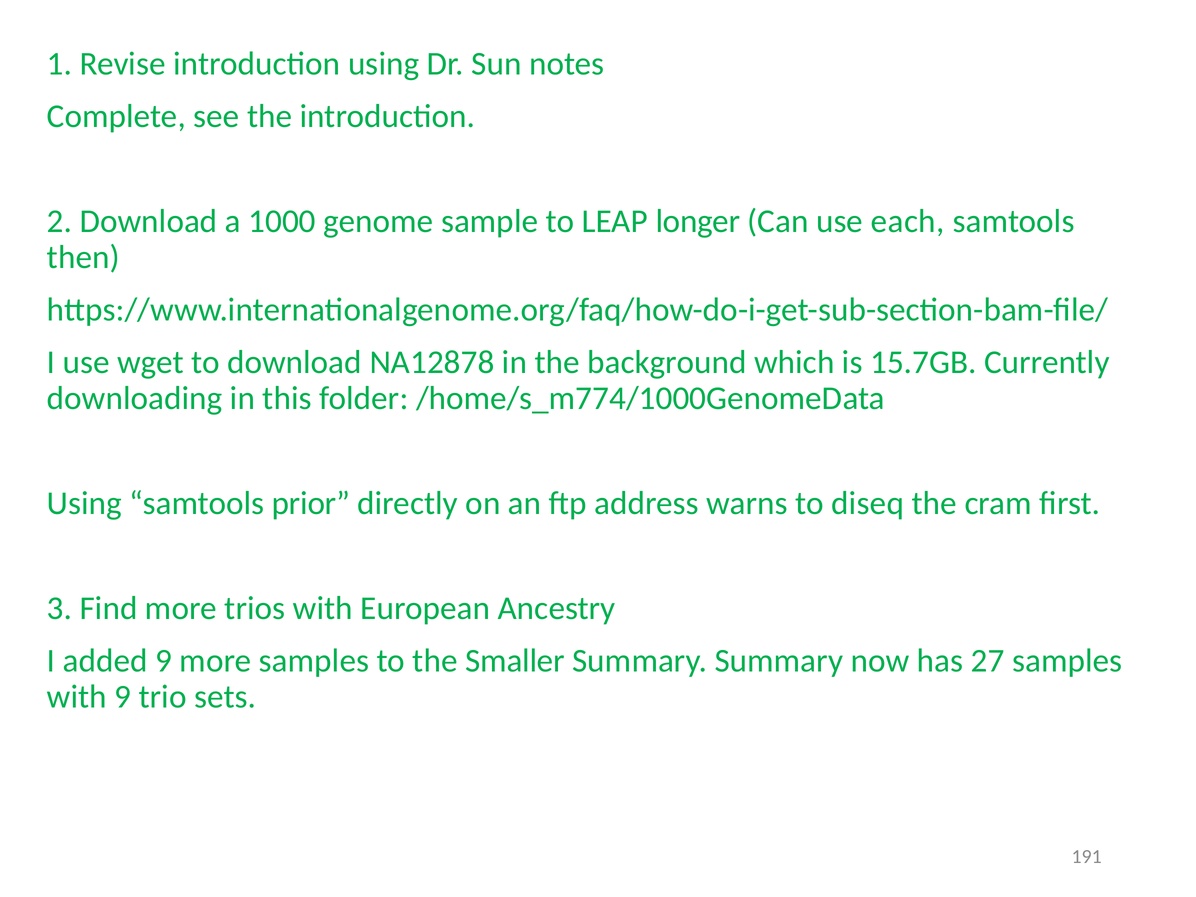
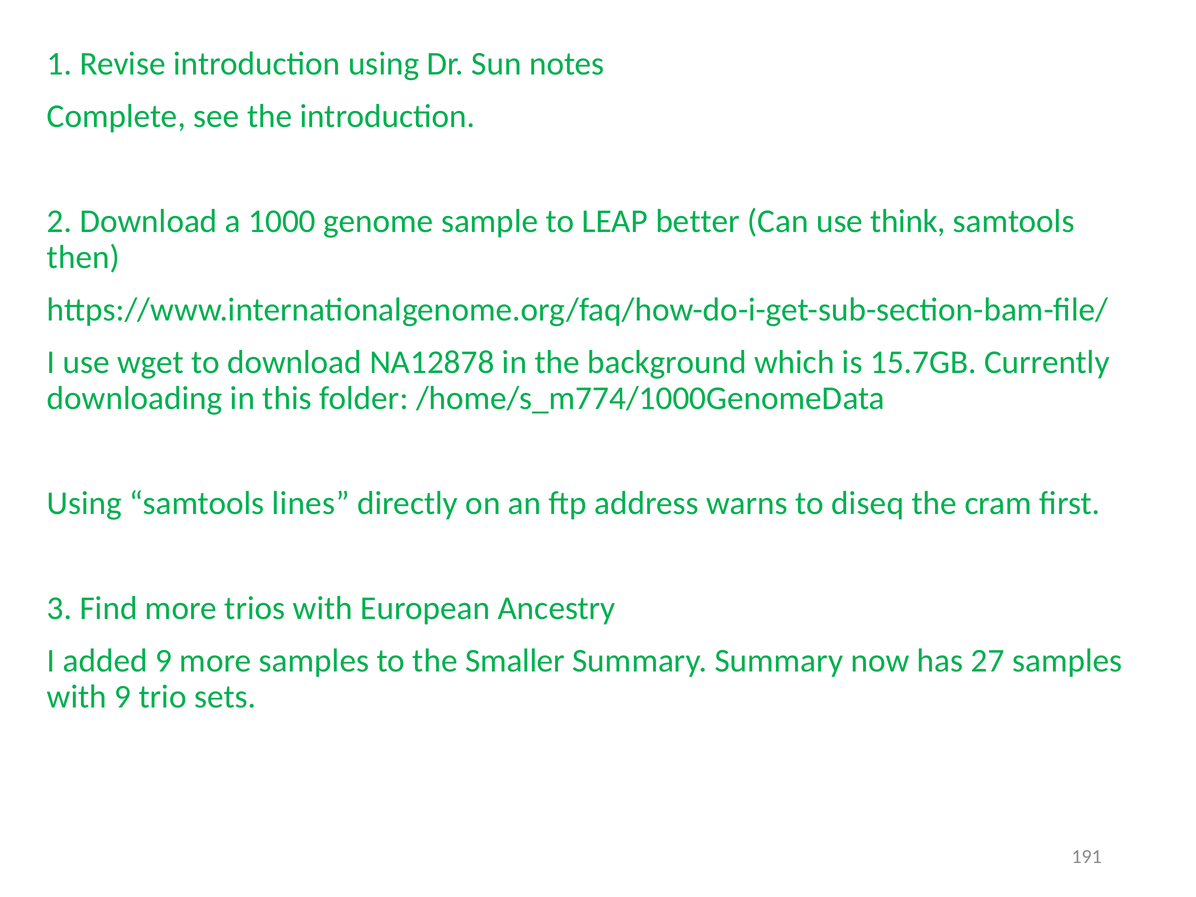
longer: longer -> better (698, 221)
each: each -> think (908, 221)
prior: prior -> lines (311, 503)
